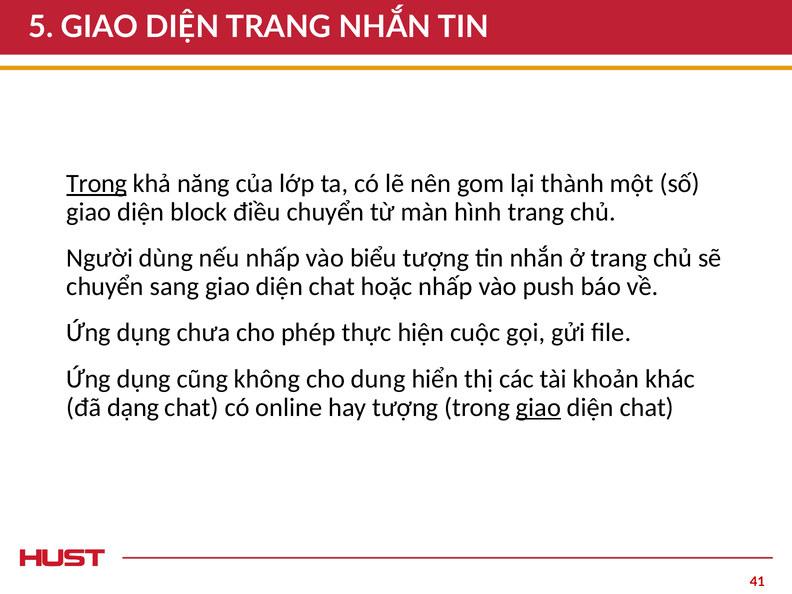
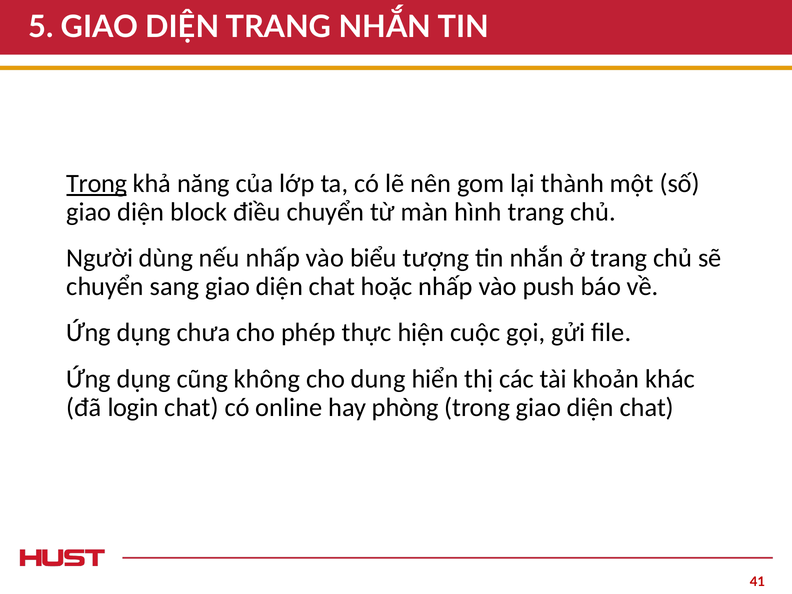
dạng: dạng -> login (133, 407)
hay tượng: tượng -> phòng (405, 407)
giao underline: present -> none (538, 407)
